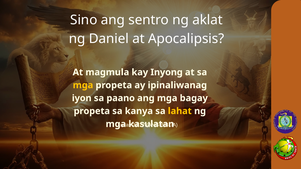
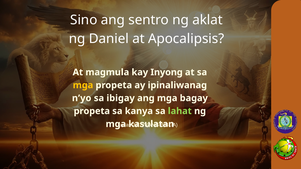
iyon: iyon -> nʼyo (82, 98)
paano: paano -> ibigay (121, 98)
lahat colour: yellow -> light green (180, 111)
